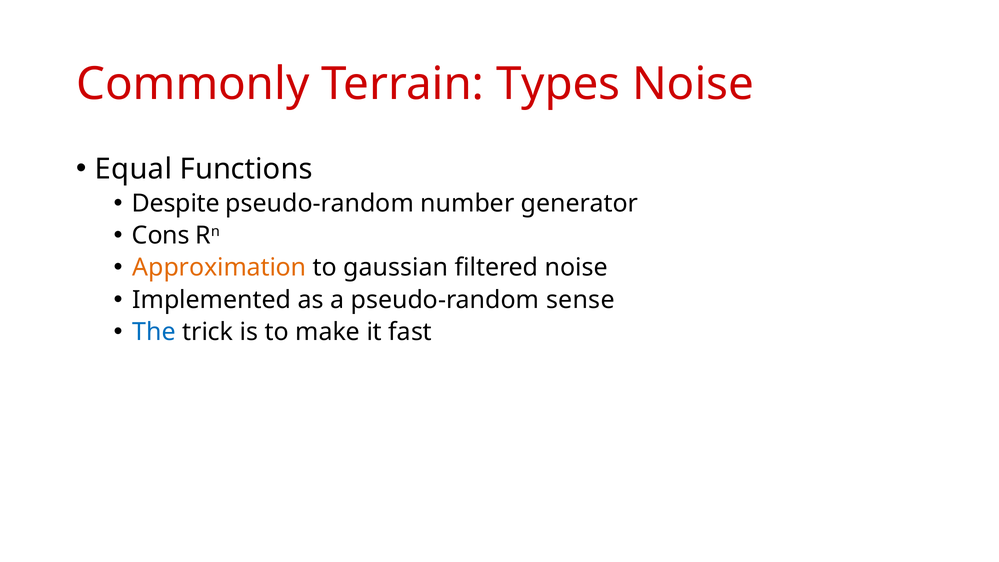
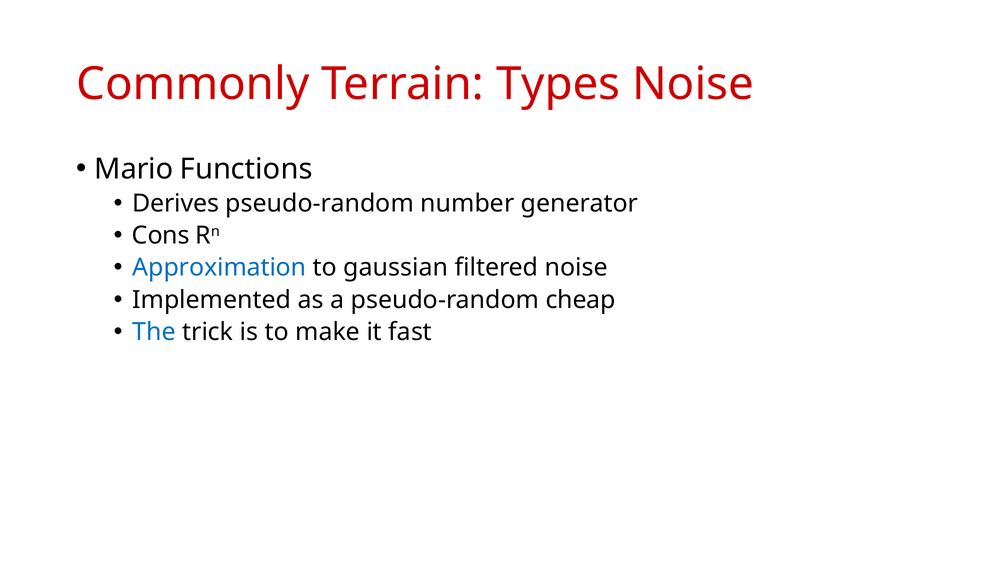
Equal: Equal -> Mario (134, 169)
Despite: Despite -> Derives (176, 203)
Approximation colour: orange -> blue (219, 268)
sense: sense -> cheap (581, 300)
